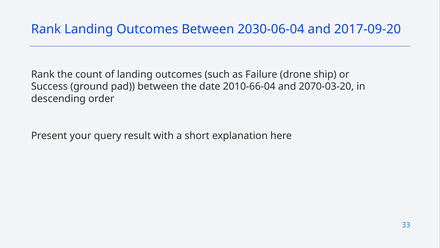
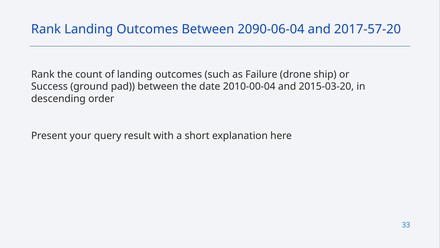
2030-06-04: 2030-06-04 -> 2090-06-04 (271, 29)
2017-09-20: 2017-09-20 -> 2017-57-20 (367, 29)
2010-66-04: 2010-66-04 -> 2010-00-04 (249, 86)
2070-03-20: 2070-03-20 -> 2015-03-20 (326, 86)
